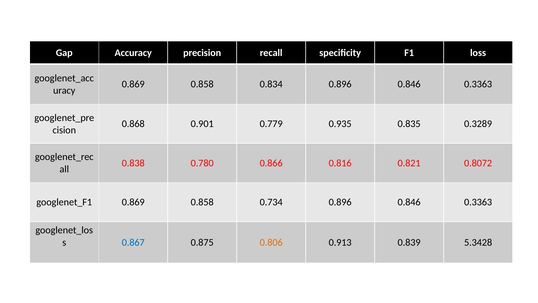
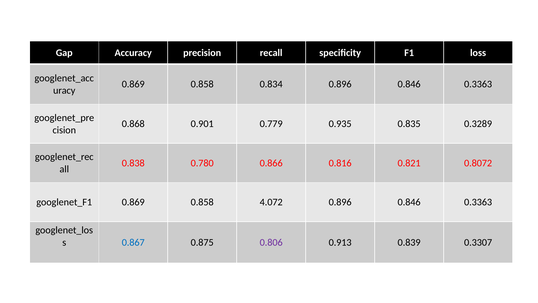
0.734: 0.734 -> 4.072 (271, 202)
0.806 colour: orange -> purple (271, 242)
5.3428: 5.3428 -> 0.3307 (478, 242)
